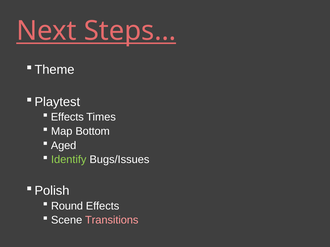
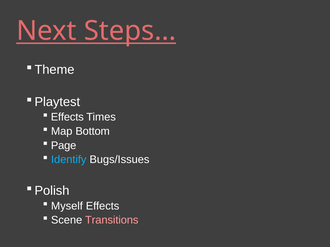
Aged: Aged -> Page (64, 146)
Identify colour: light green -> light blue (69, 160)
Round: Round -> Myself (67, 206)
